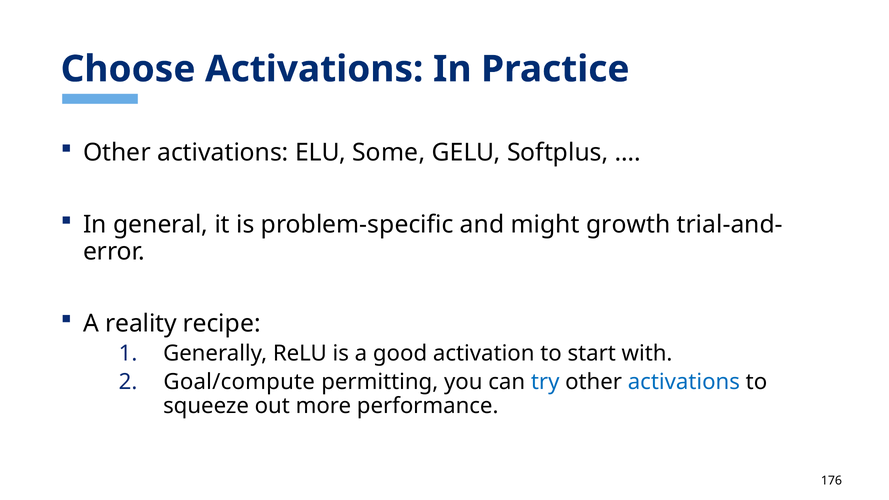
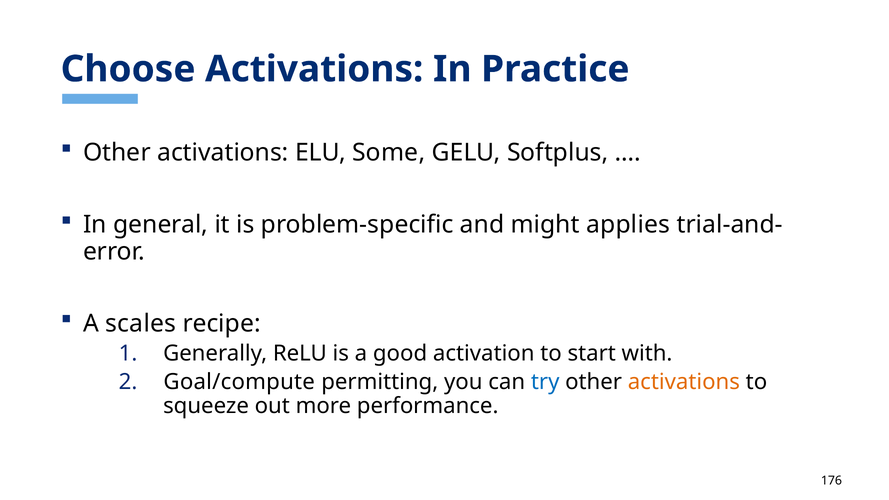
growth: growth -> applies (628, 225)
reality: reality -> scales (141, 323)
activations colour: blue -> orange (684, 382)
